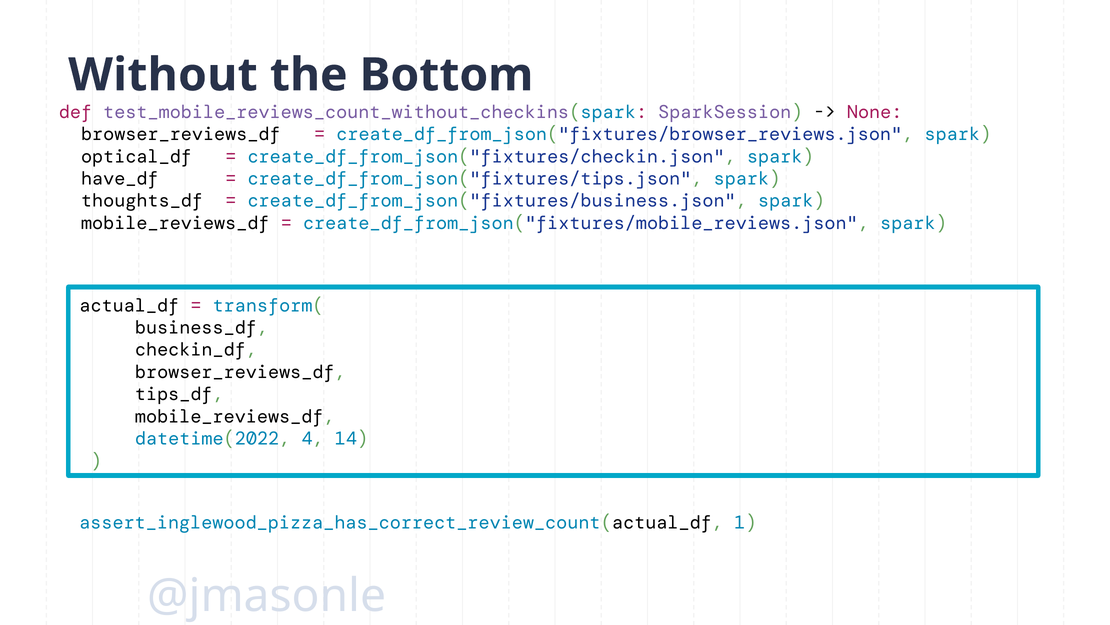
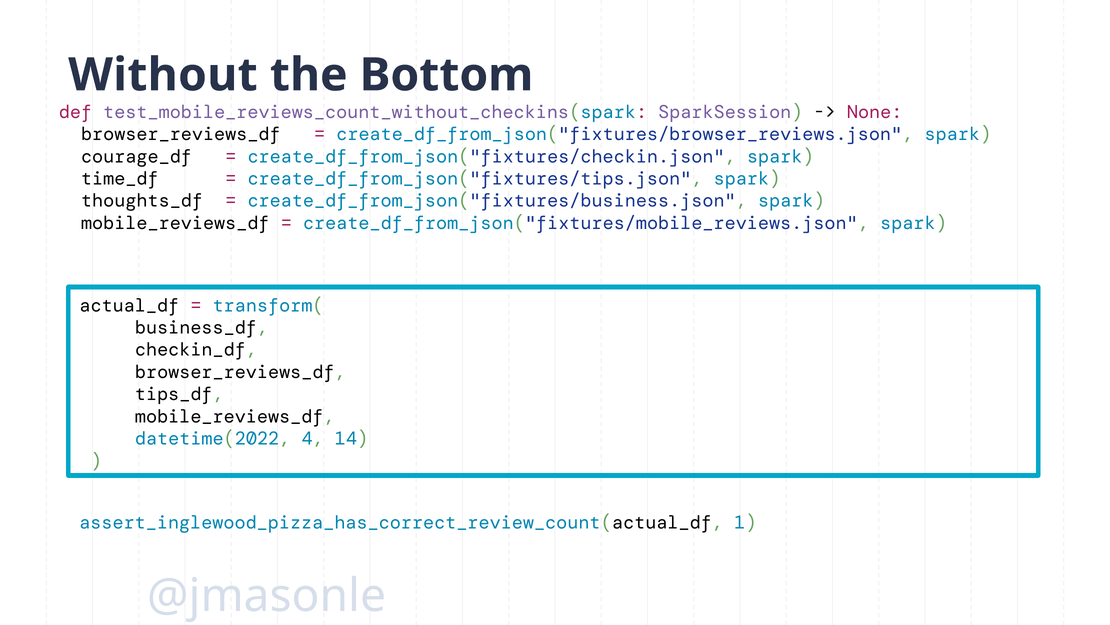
optical_df: optical_df -> courage_df (136, 156)
have_df: have_df -> time_df (120, 178)
